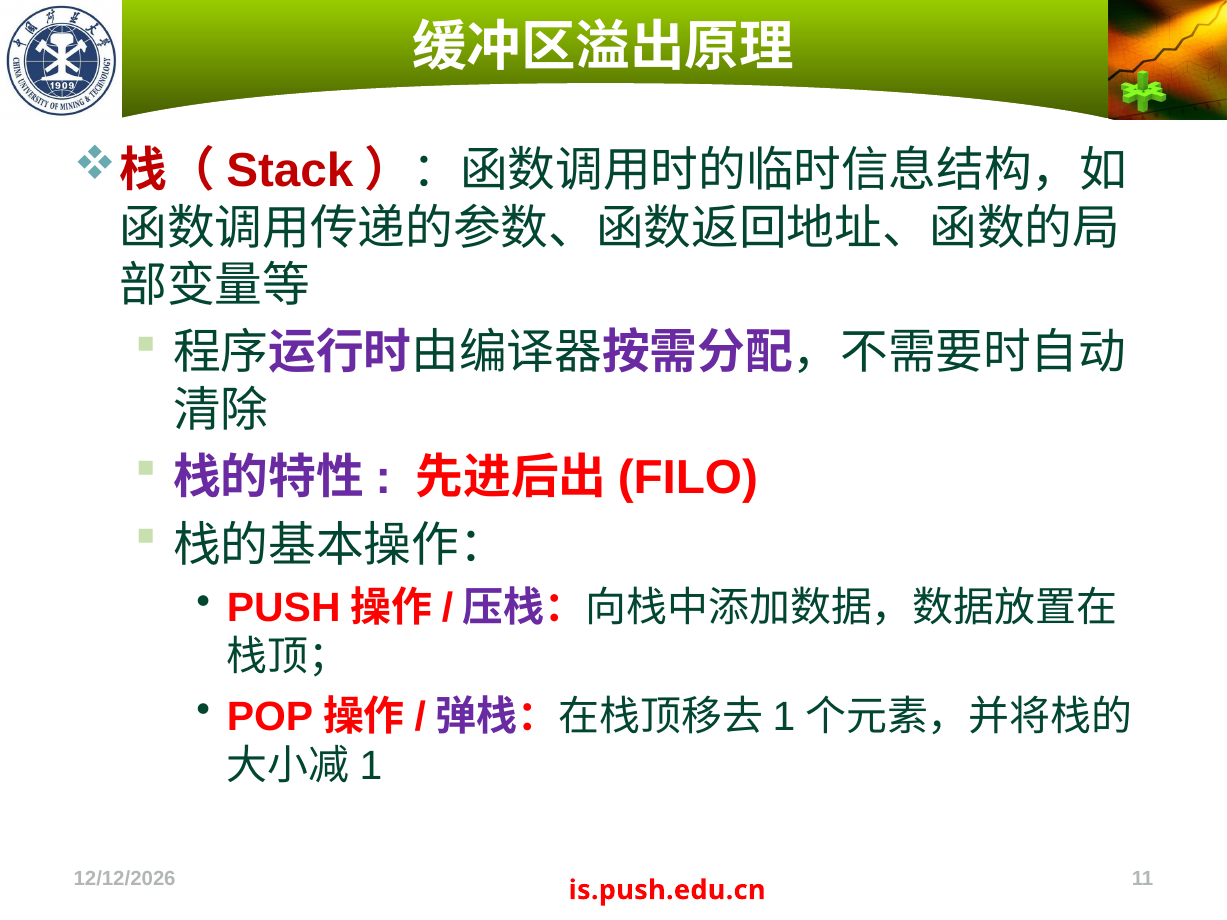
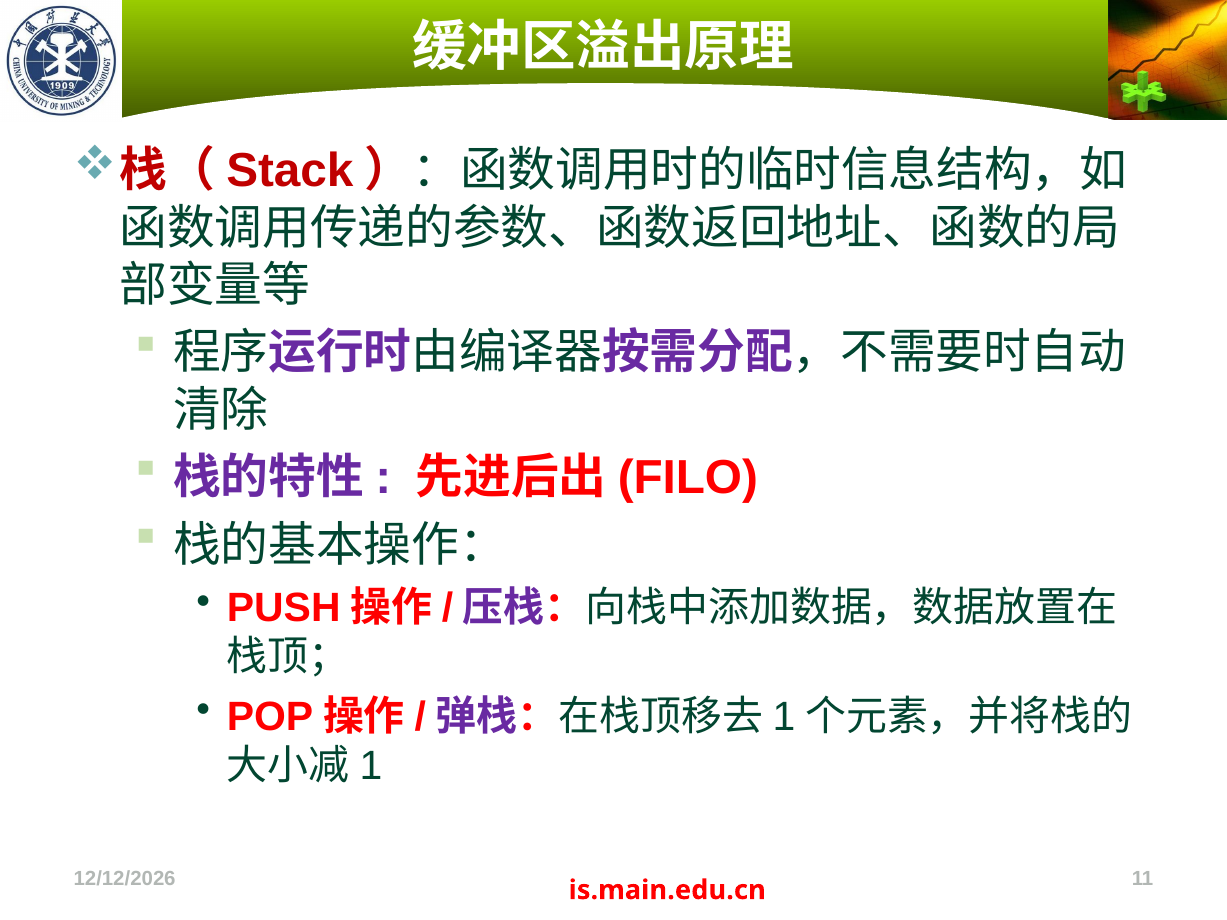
is.push.edu.cn: is.push.edu.cn -> is.main.edu.cn (667, 890)
